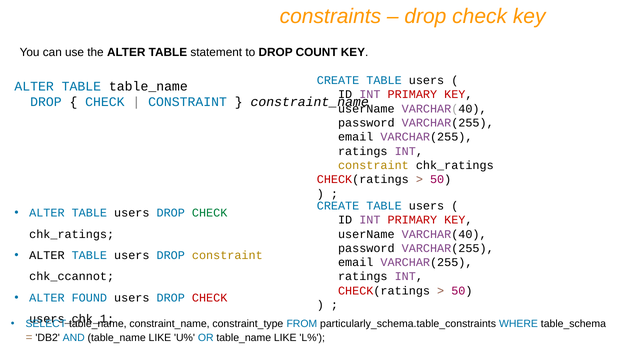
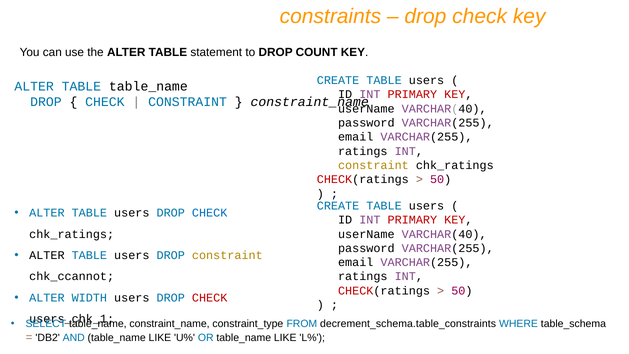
CHECK colour: green -> blue (210, 213)
FOUND: FOUND -> WIDTH (89, 298)
particularly_schema.table_constraints: particularly_schema.table_constraints -> decrement_schema.table_constraints (408, 324)
